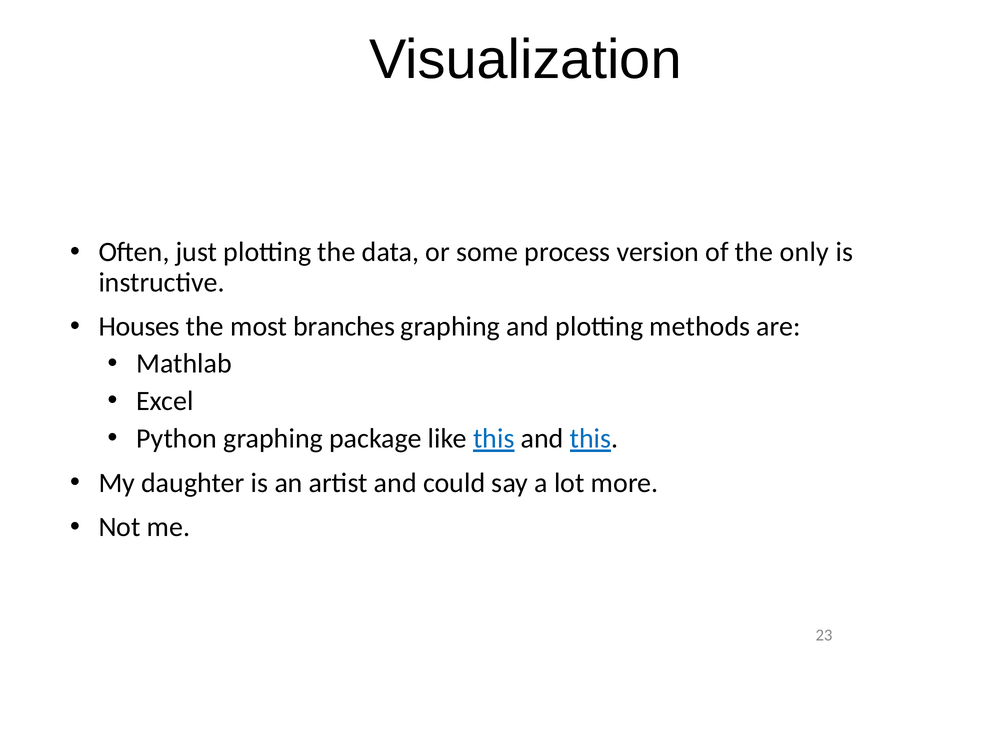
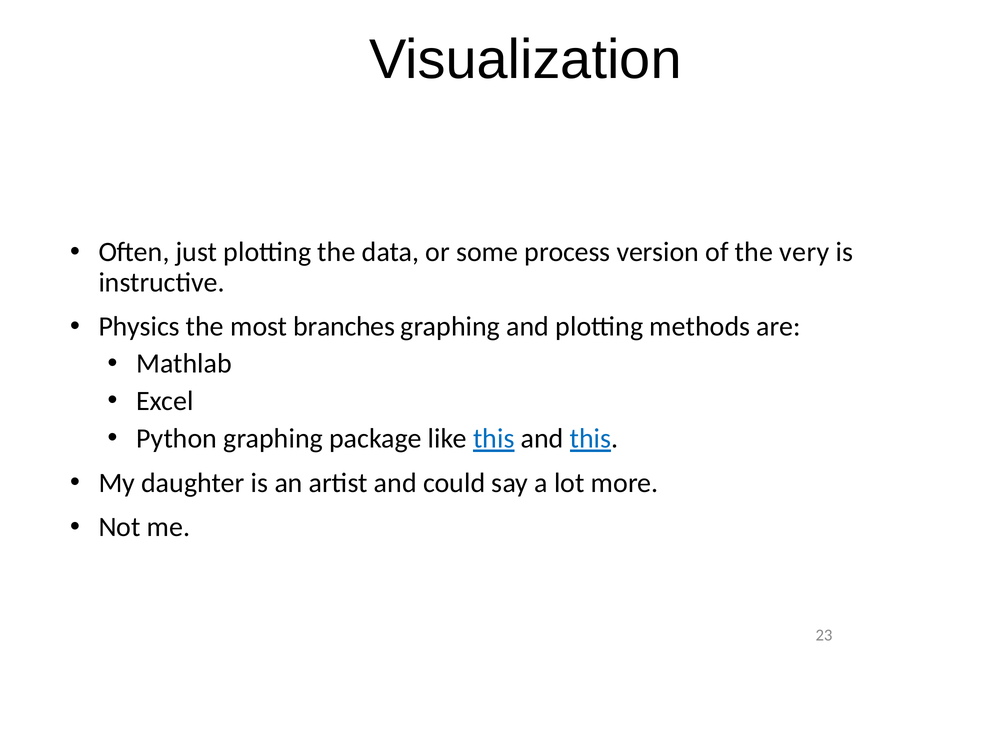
only: only -> very (804, 252)
Houses: Houses -> Physics (139, 326)
